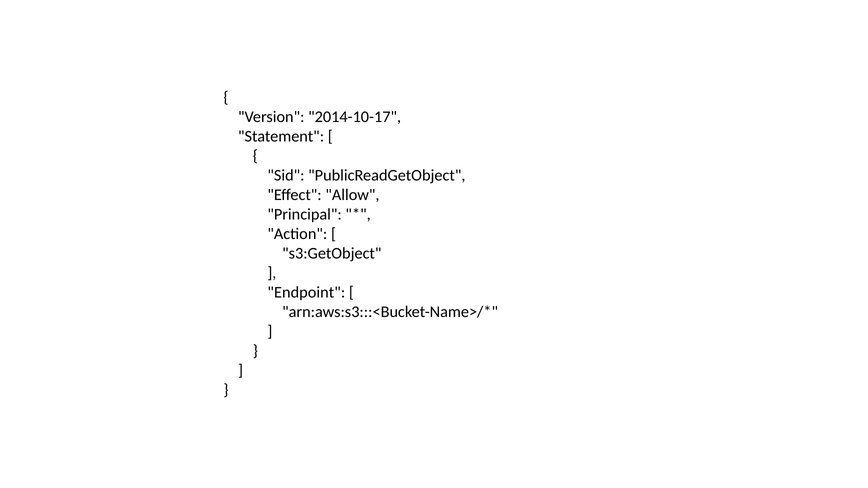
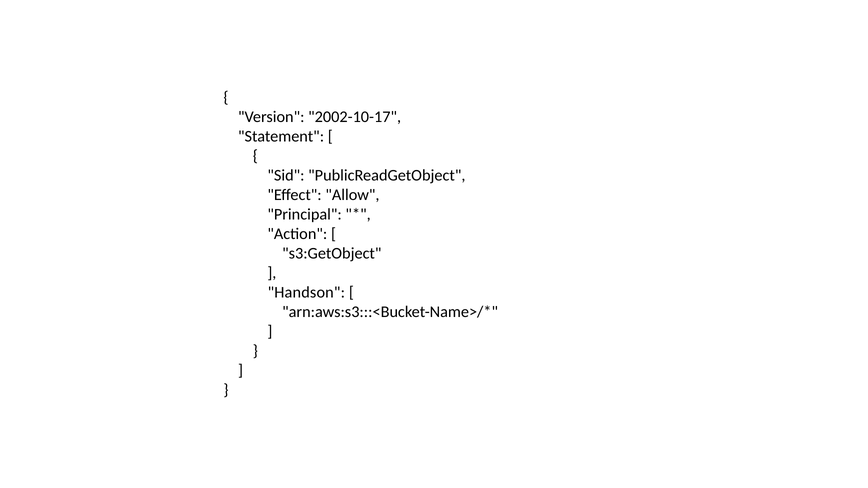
2014-10-17: 2014-10-17 -> 2002-10-17 (355, 117)
Endpoint: Endpoint -> Handson (306, 293)
